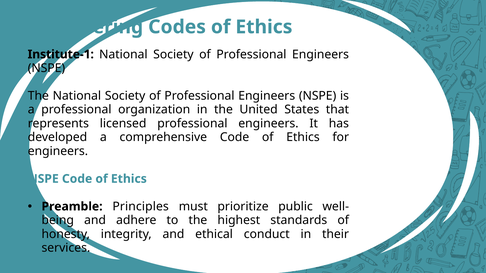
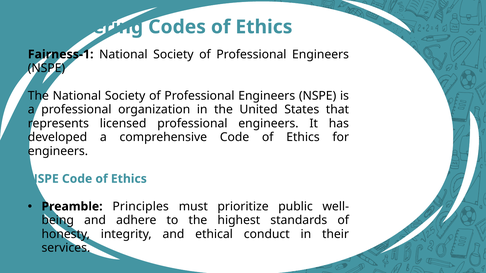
Institute-1: Institute-1 -> Fairness-1 (61, 54)
